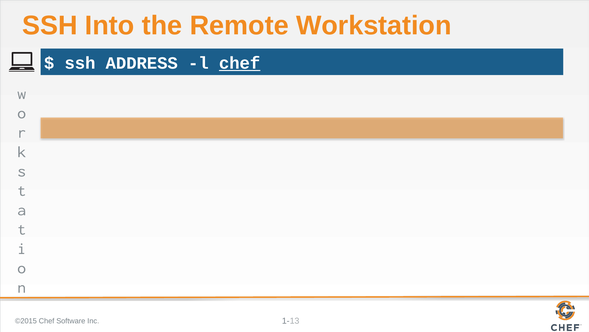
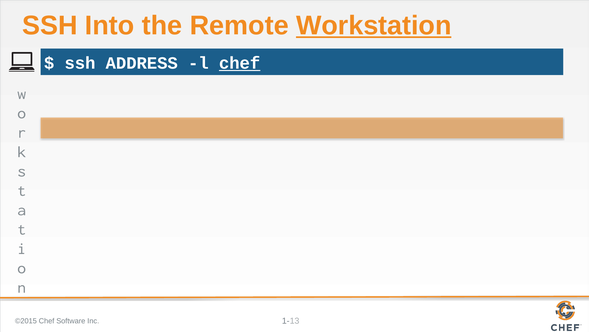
Workstation underline: none -> present (374, 25)
